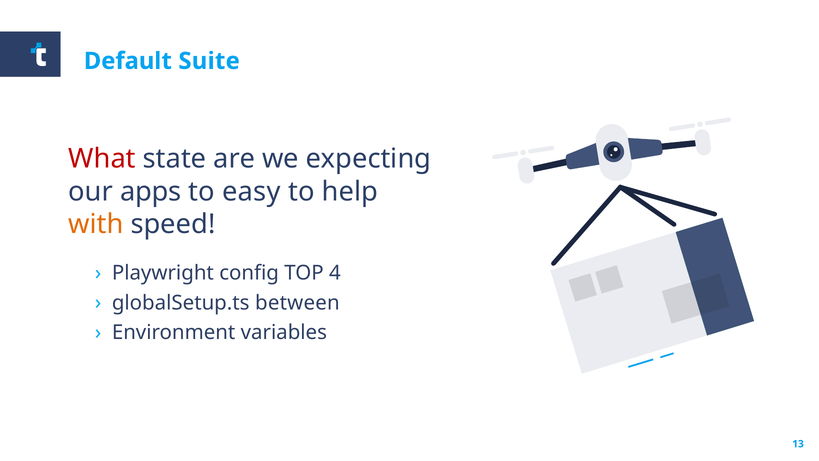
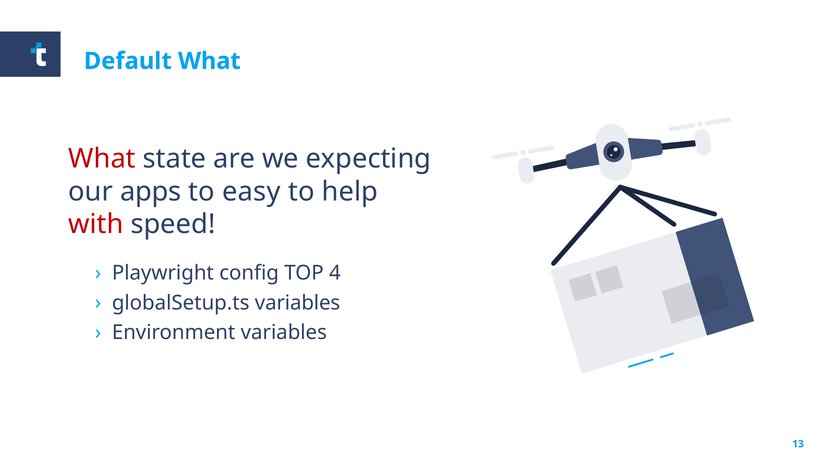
Default Suite: Suite -> What (209, 61)
with colour: orange -> red (96, 224)
globalSetup.ts between: between -> variables (298, 303)
